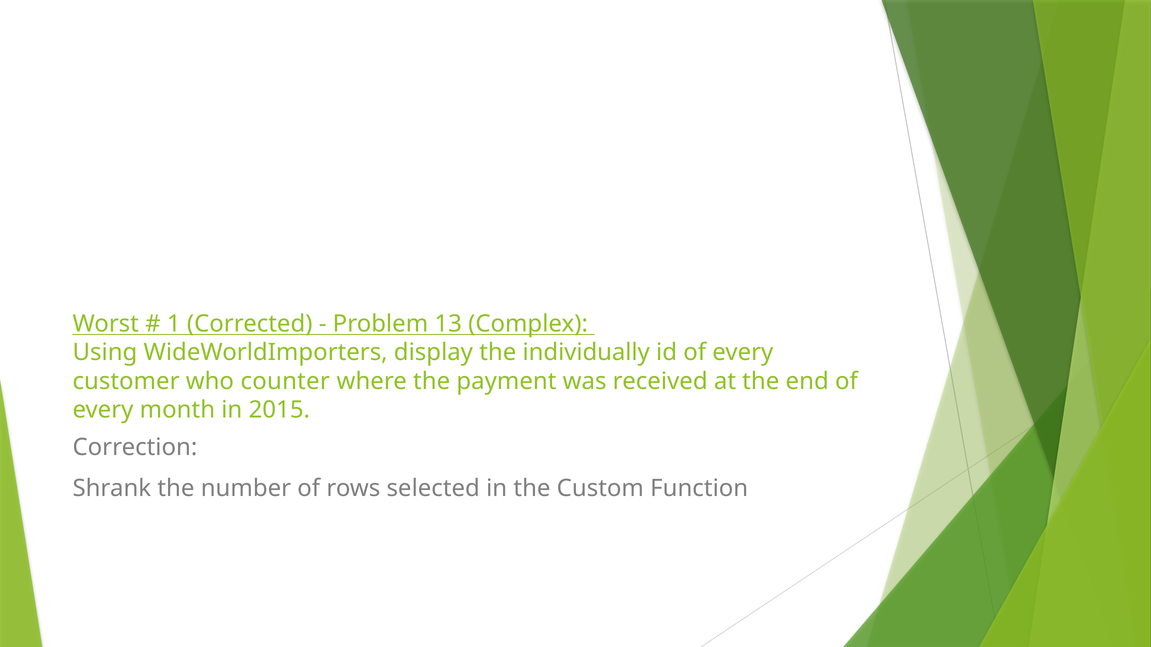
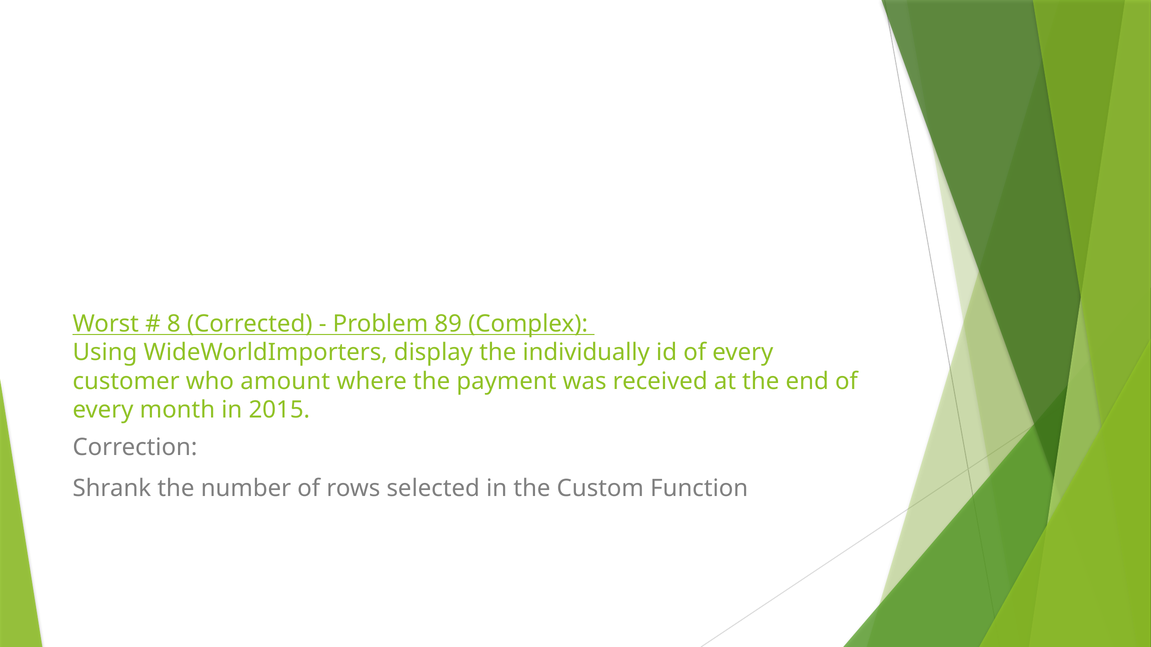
1: 1 -> 8 (174, 324)
13: 13 -> 89 (448, 324)
counter: counter -> amount (285, 382)
